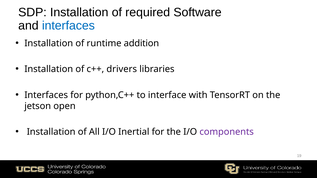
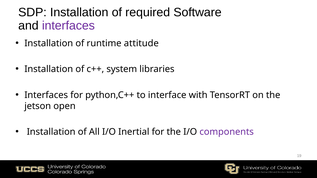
interfaces colour: blue -> purple (68, 26)
addition: addition -> attitude (141, 43)
drivers: drivers -> system (122, 69)
